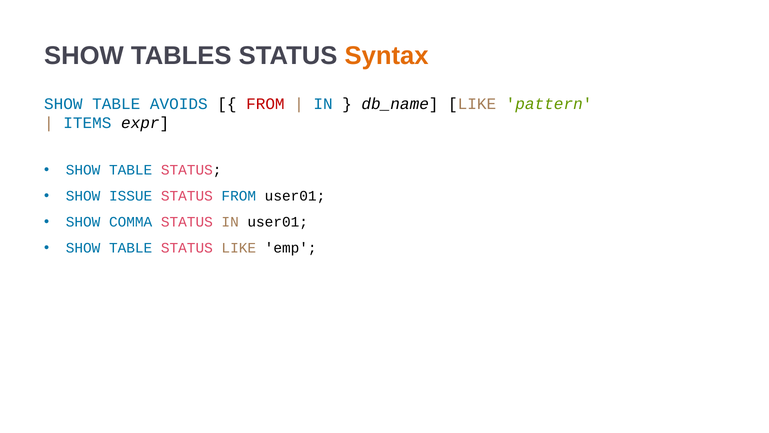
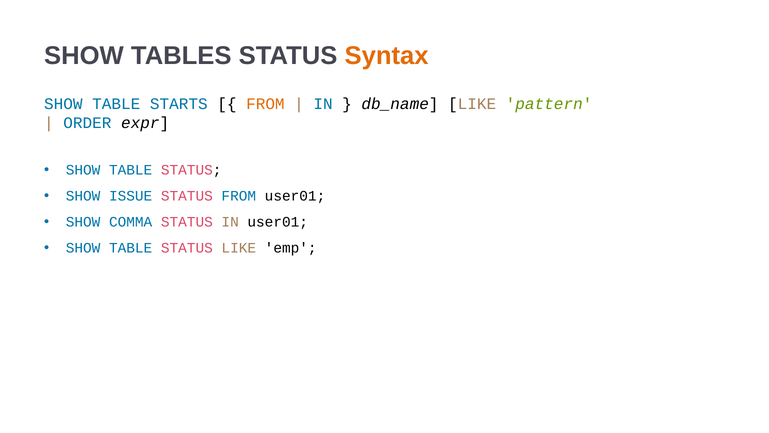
AVOIDS: AVOIDS -> STARTS (179, 104)
FROM colour: red -> orange (265, 104)
ITEMS: ITEMS -> ORDER (87, 123)
